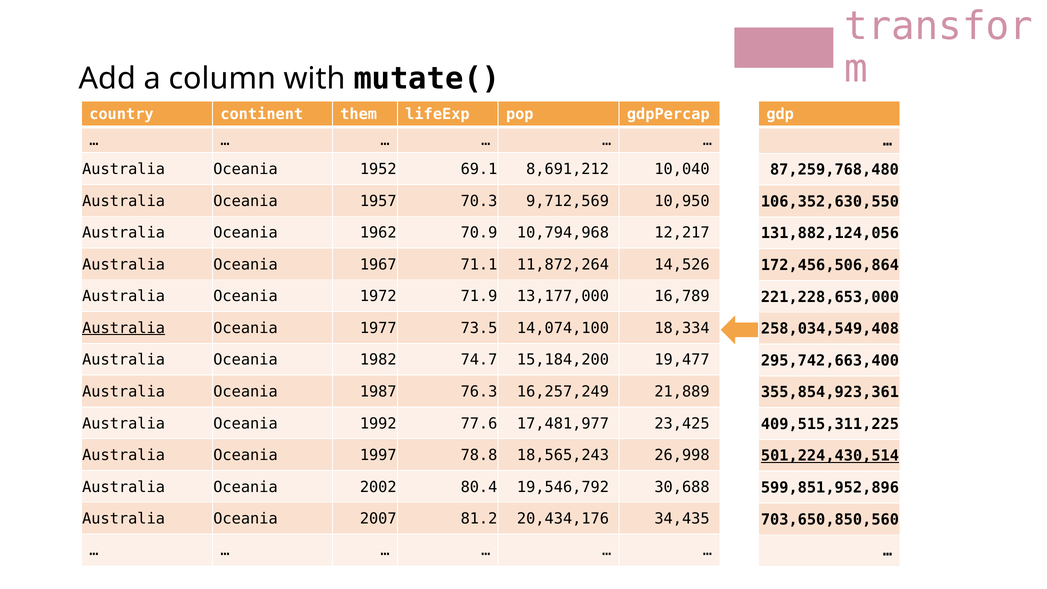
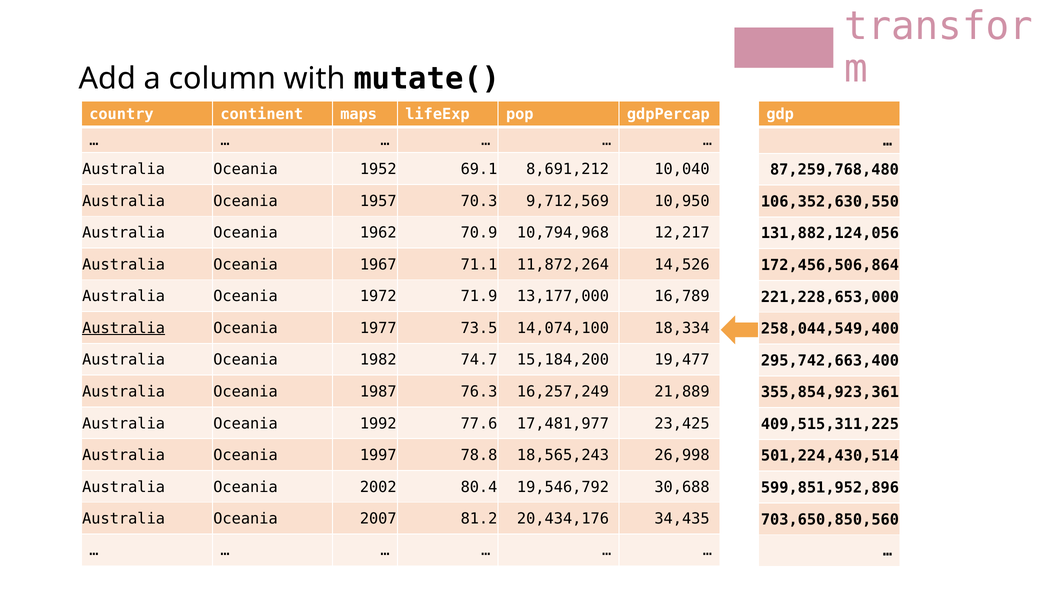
them: them -> maps (359, 114)
258,034,549,408: 258,034,549,408 -> 258,044,549,400 (830, 329)
501,224,430,514 underline: present -> none (830, 456)
